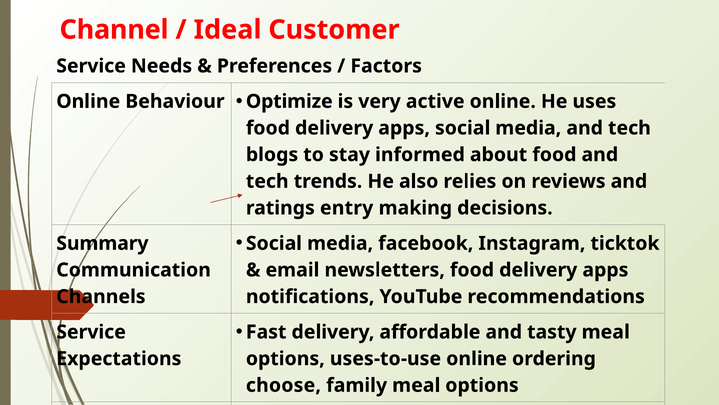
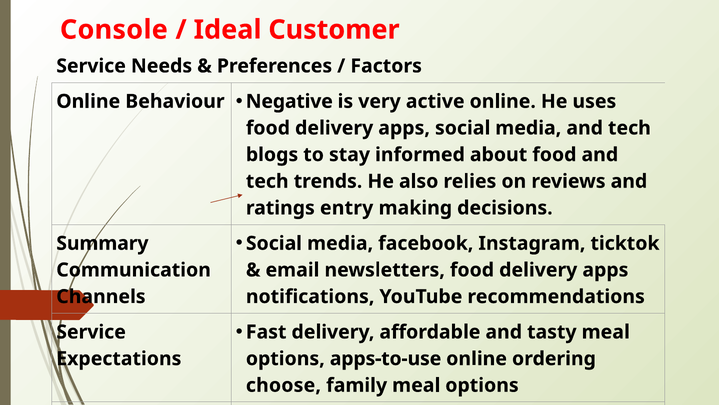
Channel: Channel -> Console (114, 30)
Optimize: Optimize -> Negative (289, 101)
uses-to-use: uses-to-use -> apps-to-use (386, 358)
